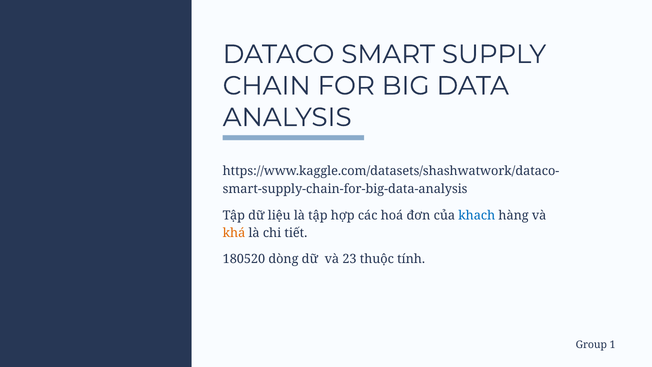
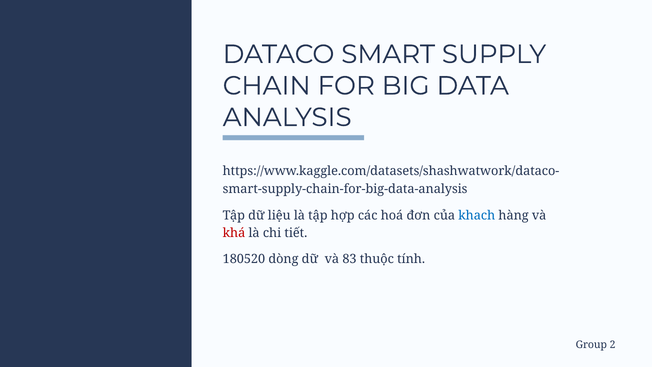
khá colour: orange -> red (234, 233)
23: 23 -> 83 (349, 259)
1: 1 -> 2 (613, 345)
